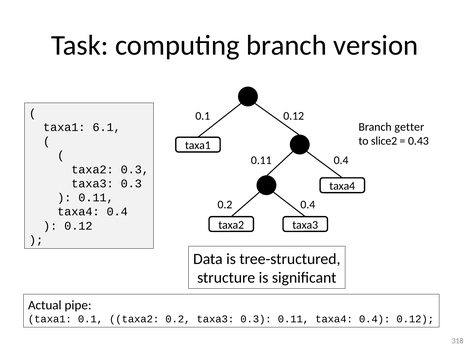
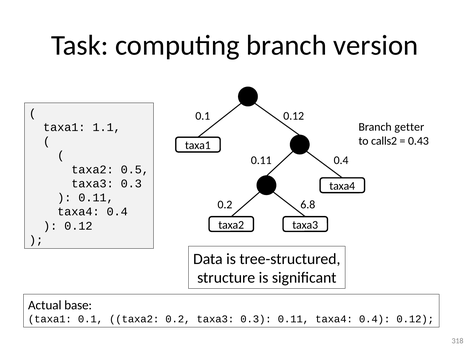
6.1: 6.1 -> 1.1 (107, 127)
slice2: slice2 -> calls2 (384, 141)
taxa2 0.3: 0.3 -> 0.5 (135, 170)
0.2 0.4: 0.4 -> 6.8 (308, 205)
pipe: pipe -> base (78, 306)
